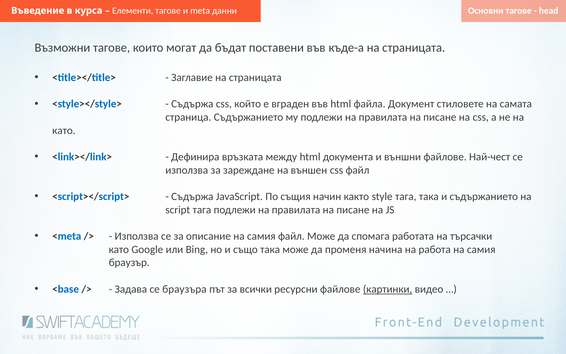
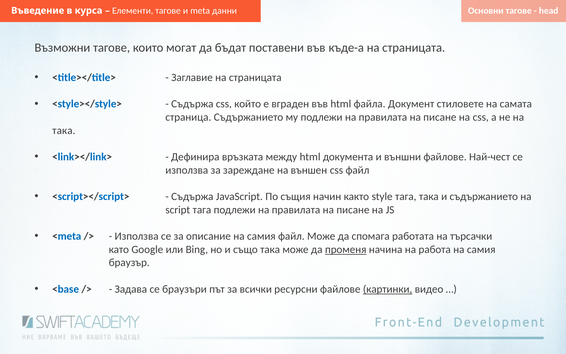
като: като -> така (64, 130)
променя underline: none -> present (346, 249)
браузъра: браузъра -> браузъри (184, 289)
